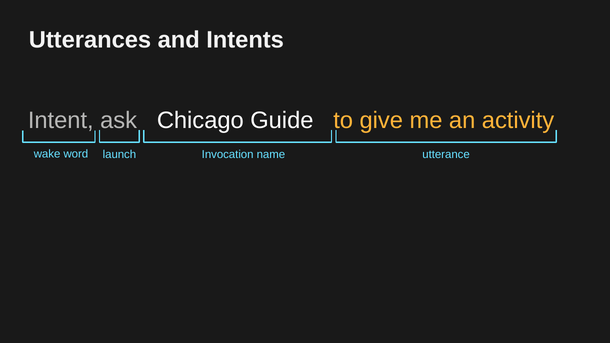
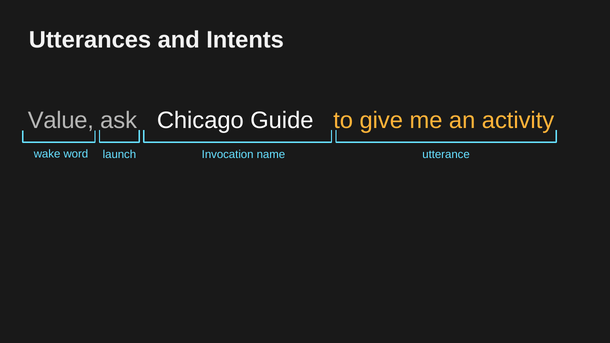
Intent: Intent -> Value (61, 121)
